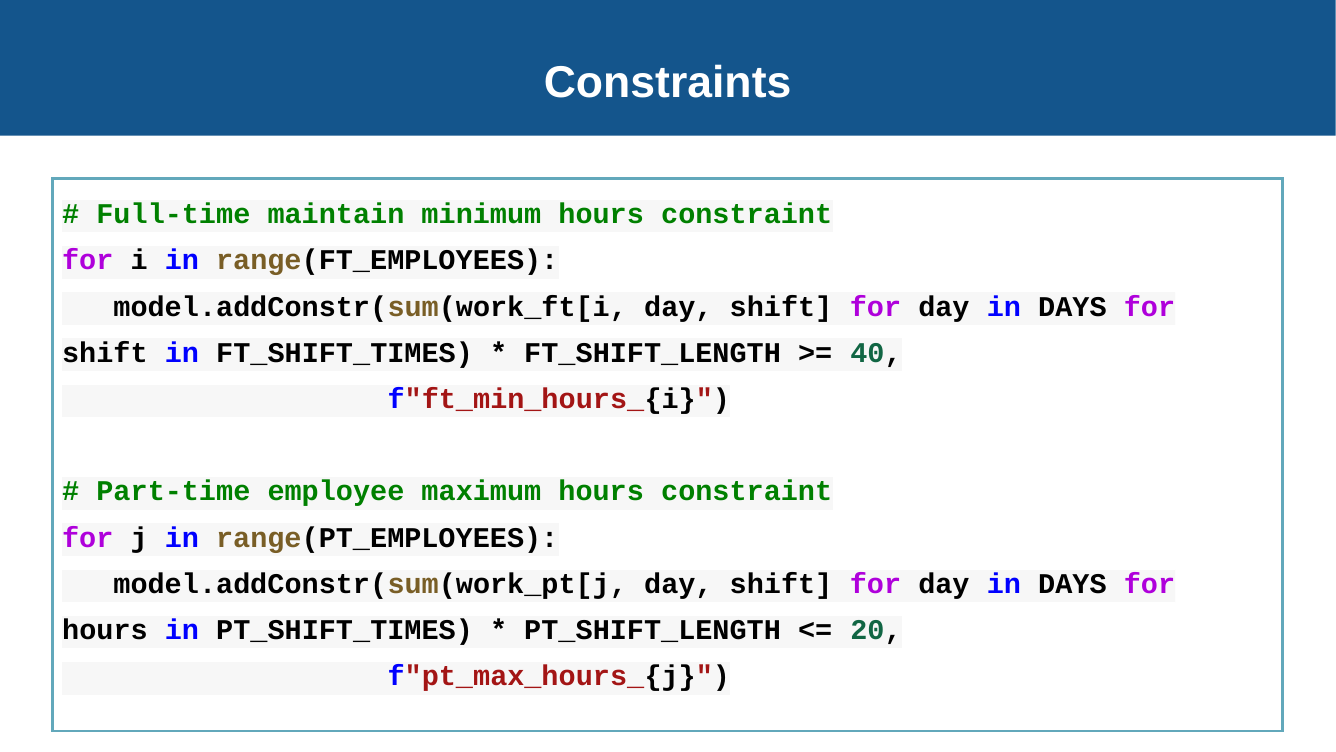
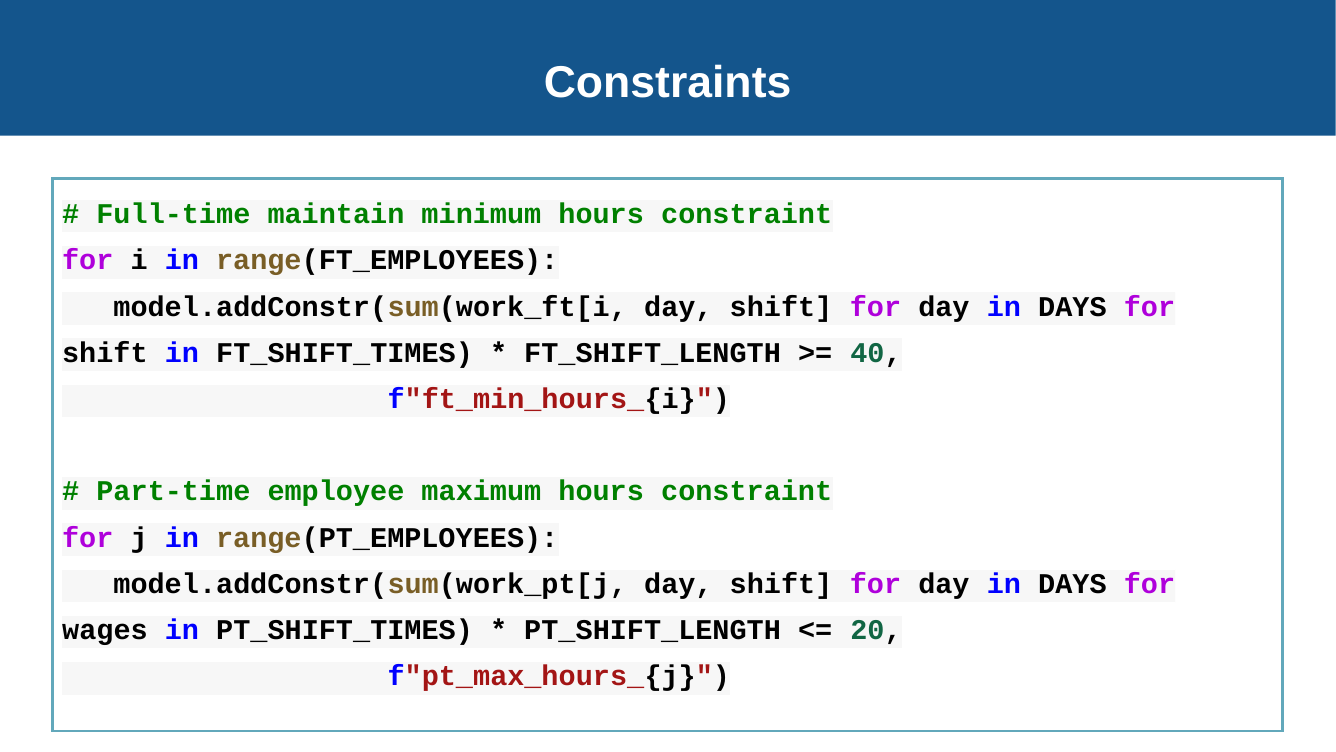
hours: hours -> wages (105, 630)
